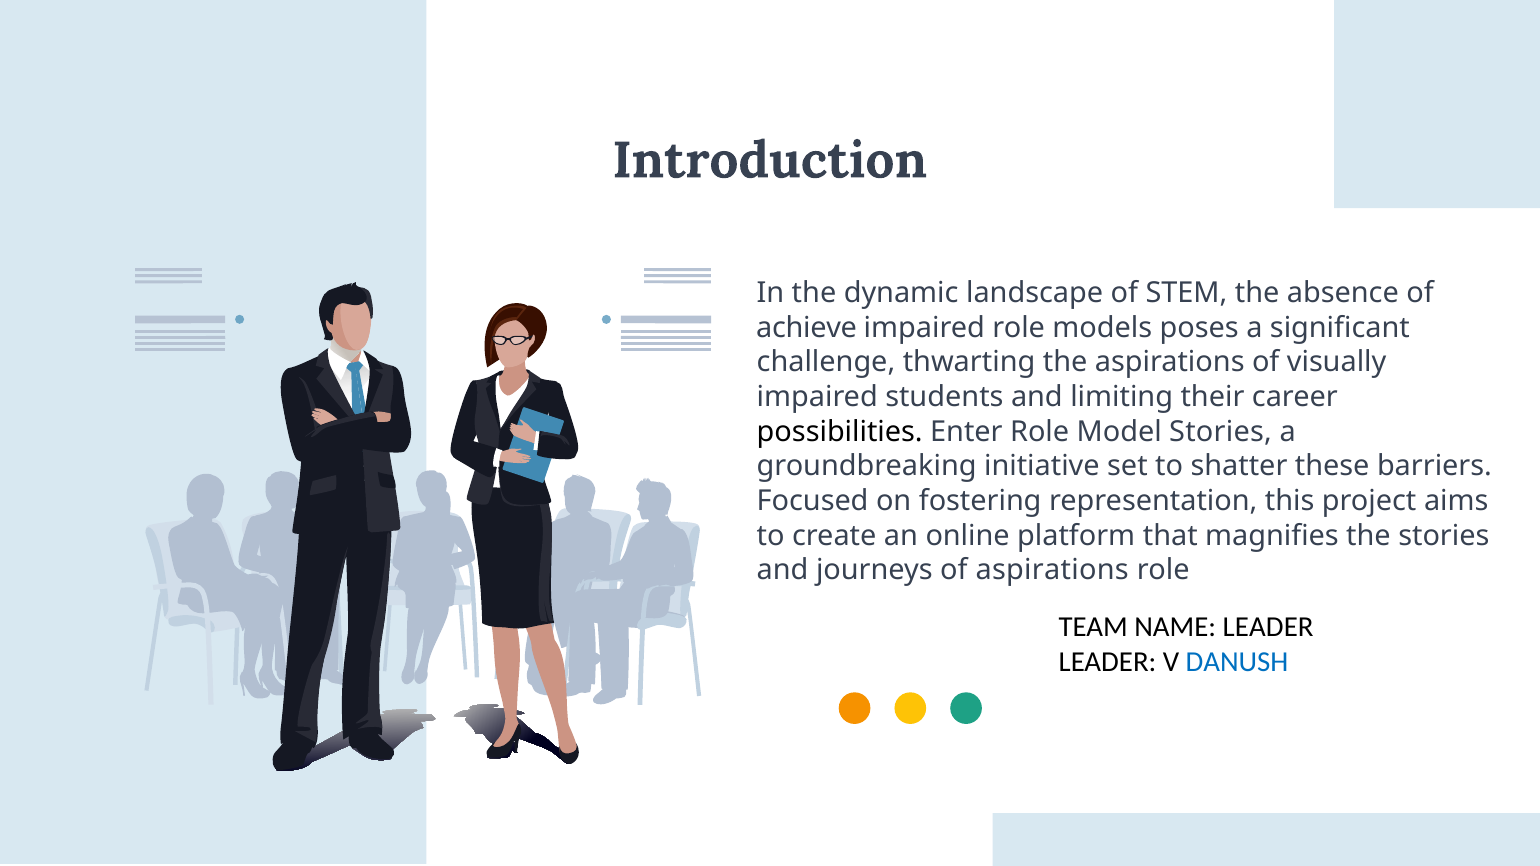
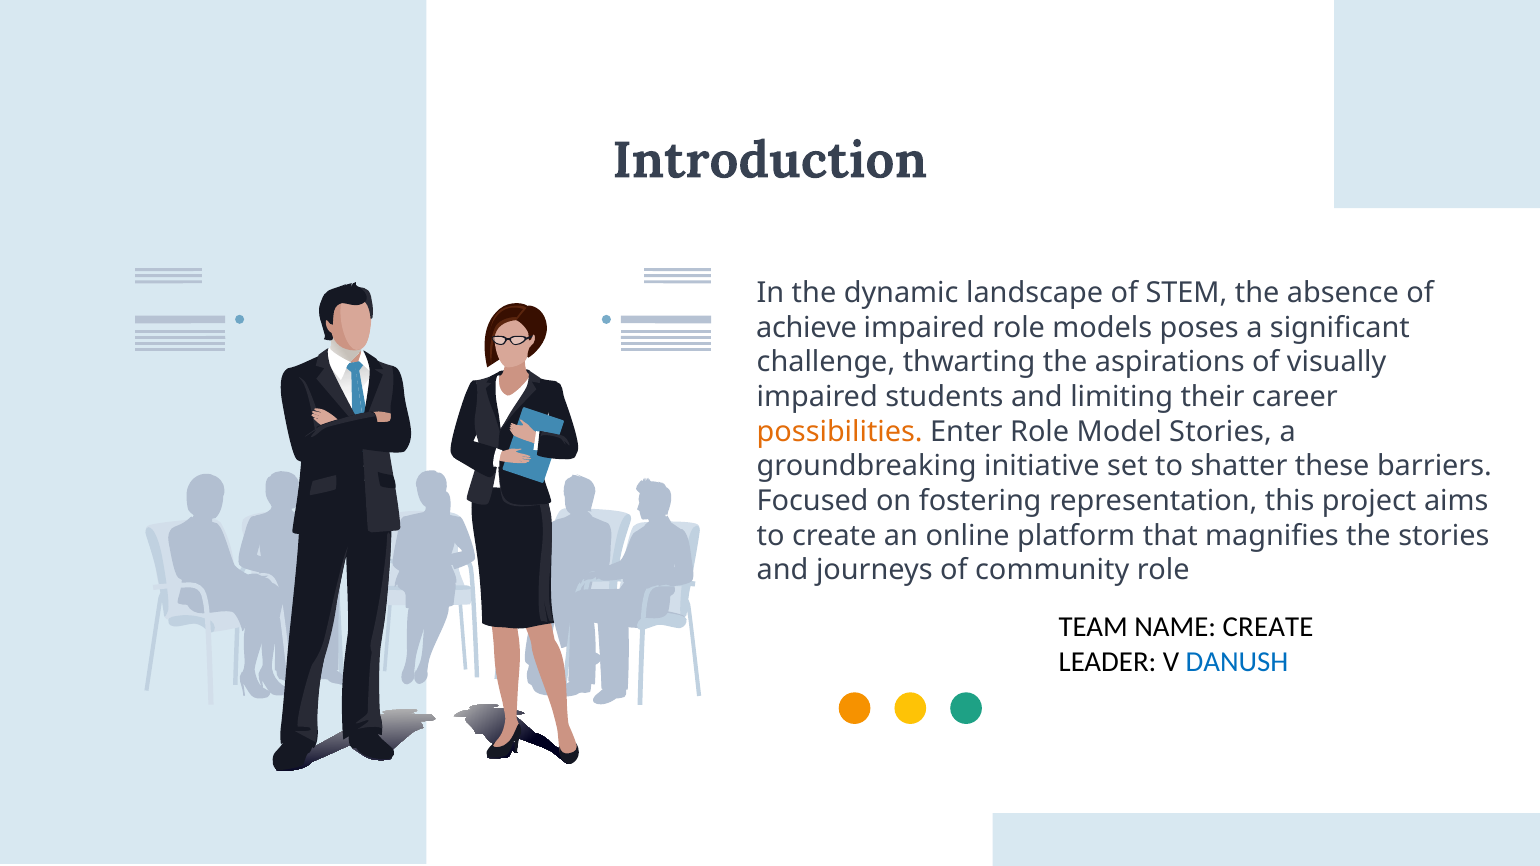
possibilities colour: black -> orange (840, 432)
of aspirations: aspirations -> community (1052, 570)
NAME LEADER: LEADER -> CREATE (1268, 627)
